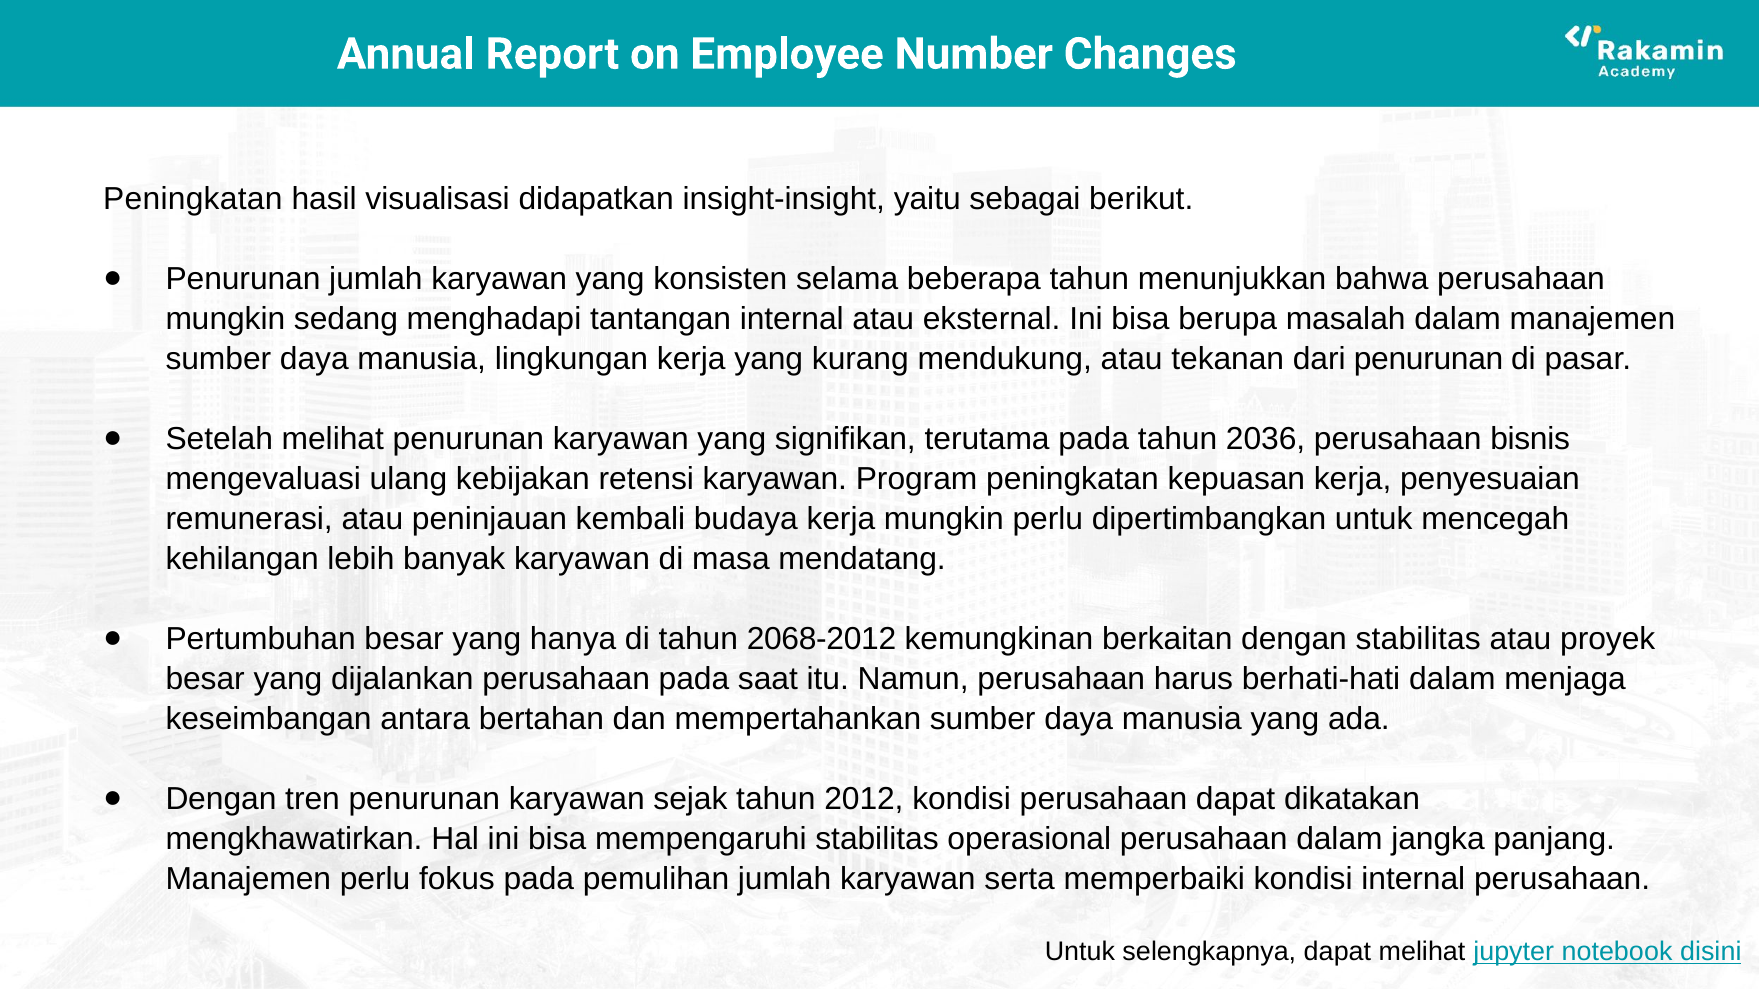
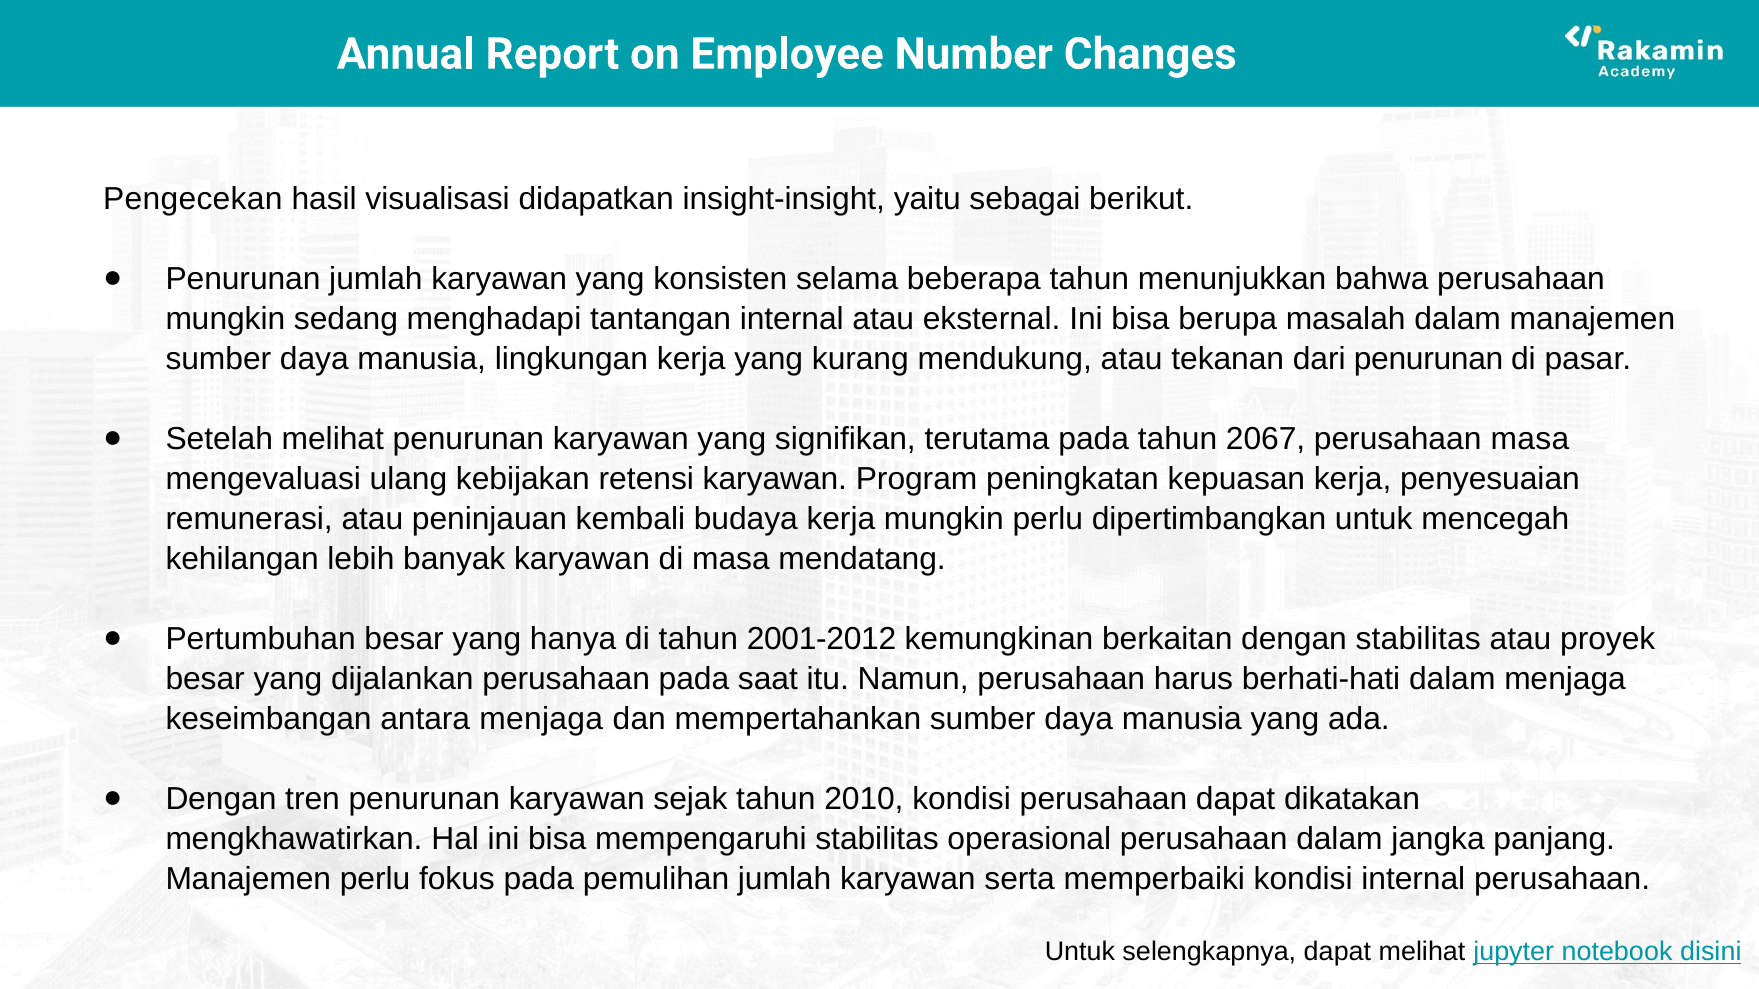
Peningkatan: Peningkatan -> Pengecekan (193, 199)
2036: 2036 -> 2067 (1266, 439)
perusahaan bisnis: bisnis -> masa (1530, 439)
2068-2012: 2068-2012 -> 2001-2012 (822, 640)
antara bertahan: bertahan -> menjaga (541, 720)
2012: 2012 -> 2010 (864, 800)
